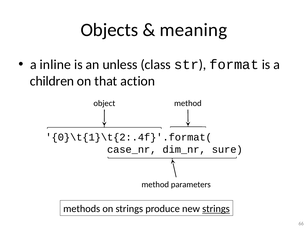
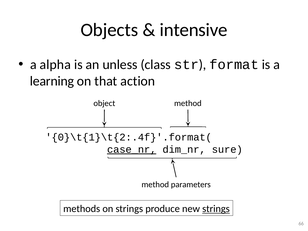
meaning: meaning -> intensive (194, 30)
inline: inline -> alpha (55, 65)
children: children -> learning (52, 81)
case_nr underline: none -> present (132, 149)
